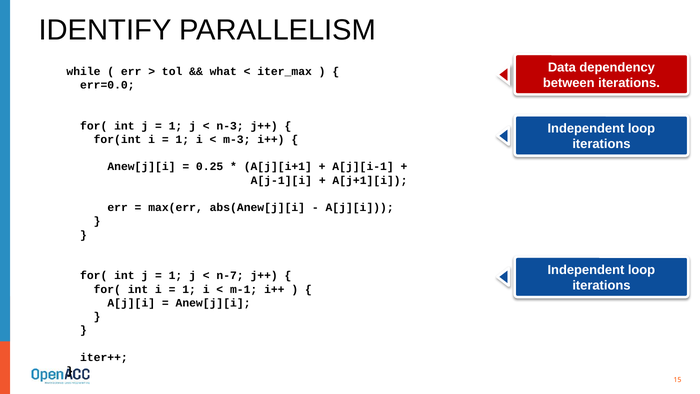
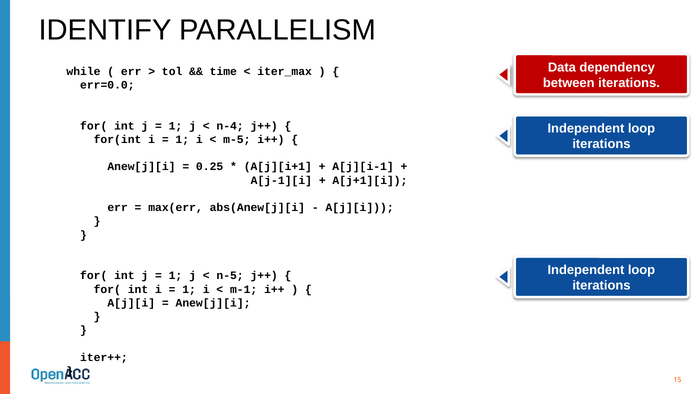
what: what -> time (223, 71)
n-3: n-3 -> n-4 (230, 126)
m-3: m-3 -> m-5 (237, 139)
n-7: n-7 -> n-5 (230, 276)
